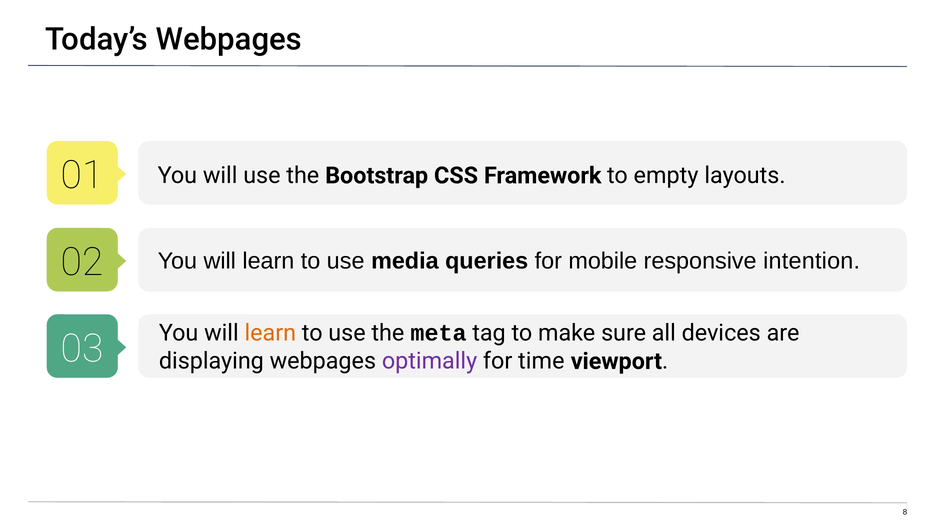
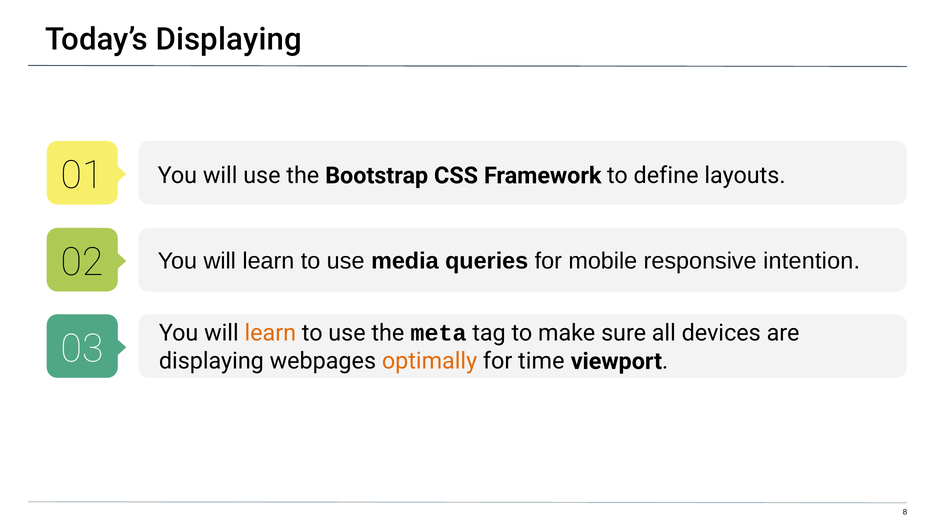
Today’s Webpages: Webpages -> Displaying (229, 40)
empty: empty -> define (666, 176)
optimally colour: purple -> orange (430, 361)
